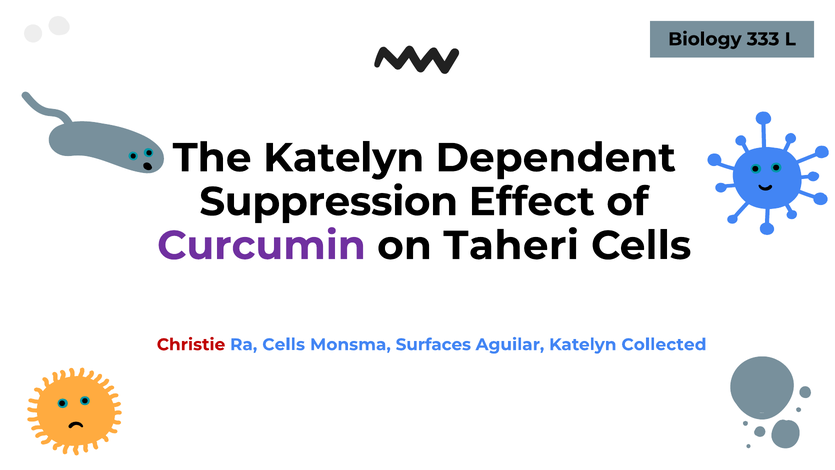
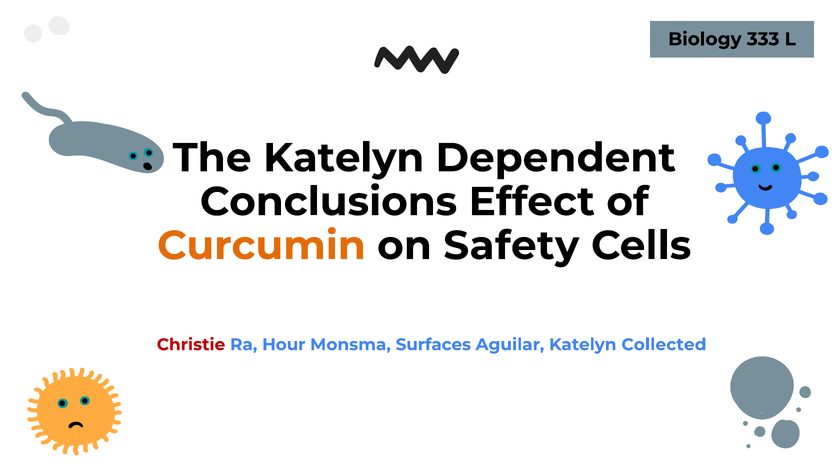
Suppression: Suppression -> Conclusions (329, 202)
Curcumin colour: purple -> orange (261, 246)
Taheri: Taheri -> Safety (511, 246)
Ra Cells: Cells -> Hour (284, 344)
